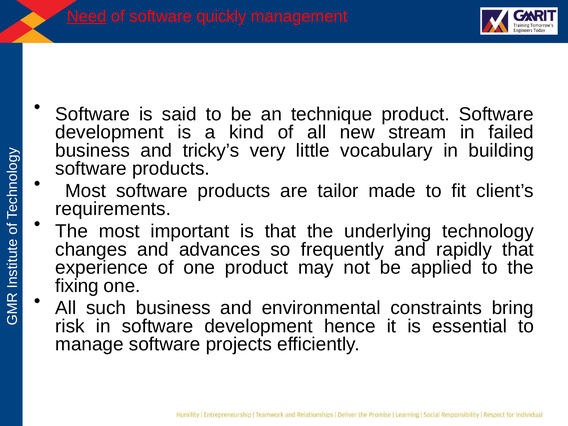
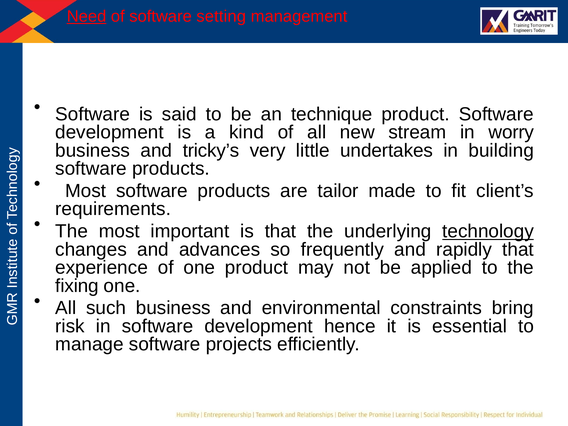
quickly: quickly -> setting (221, 16)
failed: failed -> worry (511, 132)
vocabulary: vocabulary -> undertakes (387, 150)
technology underline: none -> present (488, 231)
